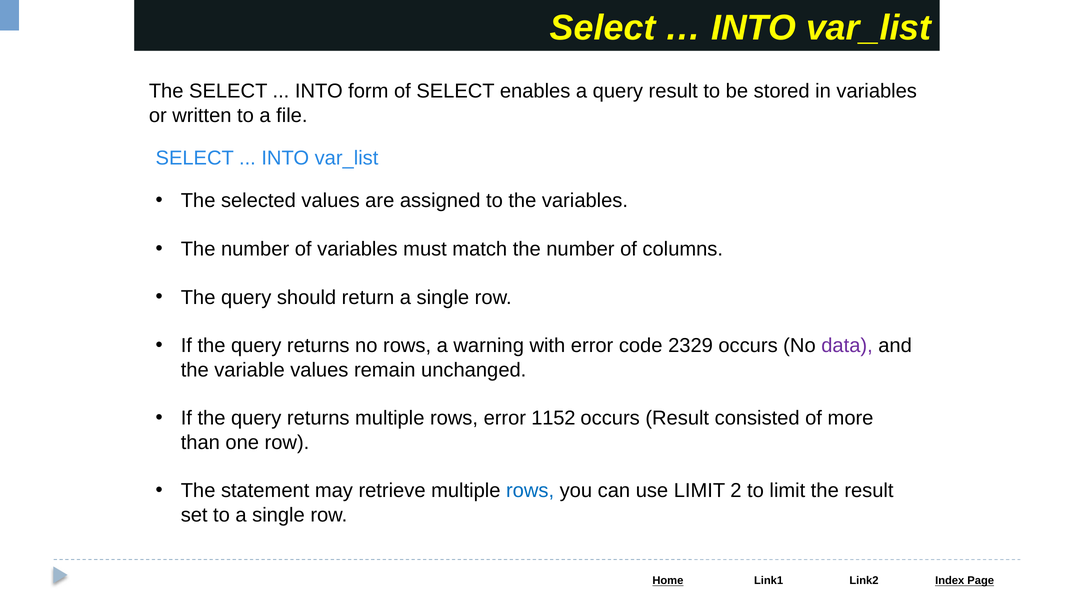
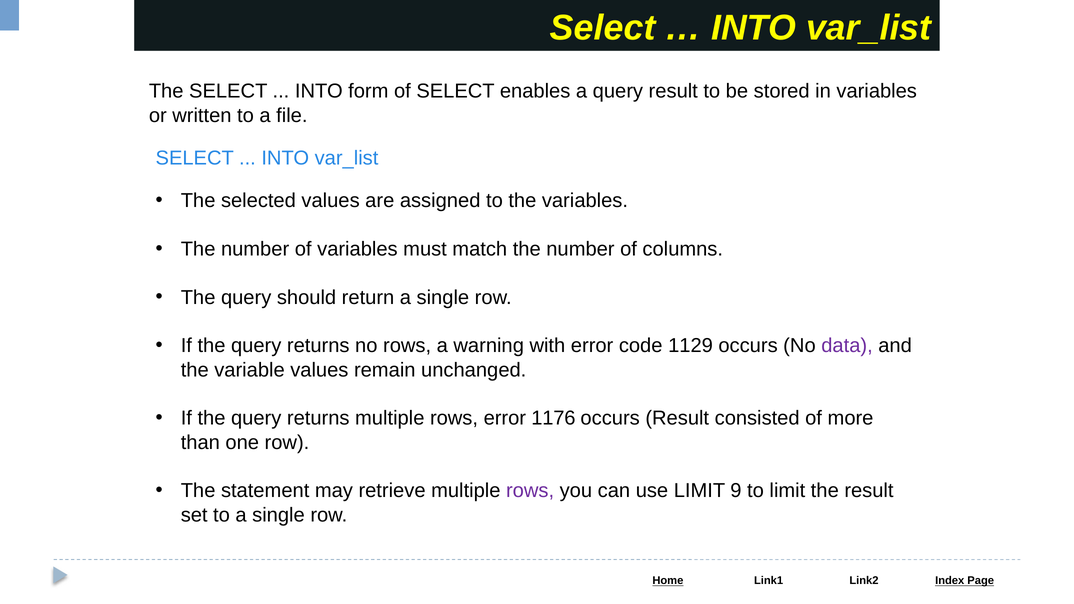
2329: 2329 -> 1129 (691, 346)
1152: 1152 -> 1176 (553, 418)
rows colour: blue -> purple (530, 491)
2: 2 -> 9 (736, 491)
